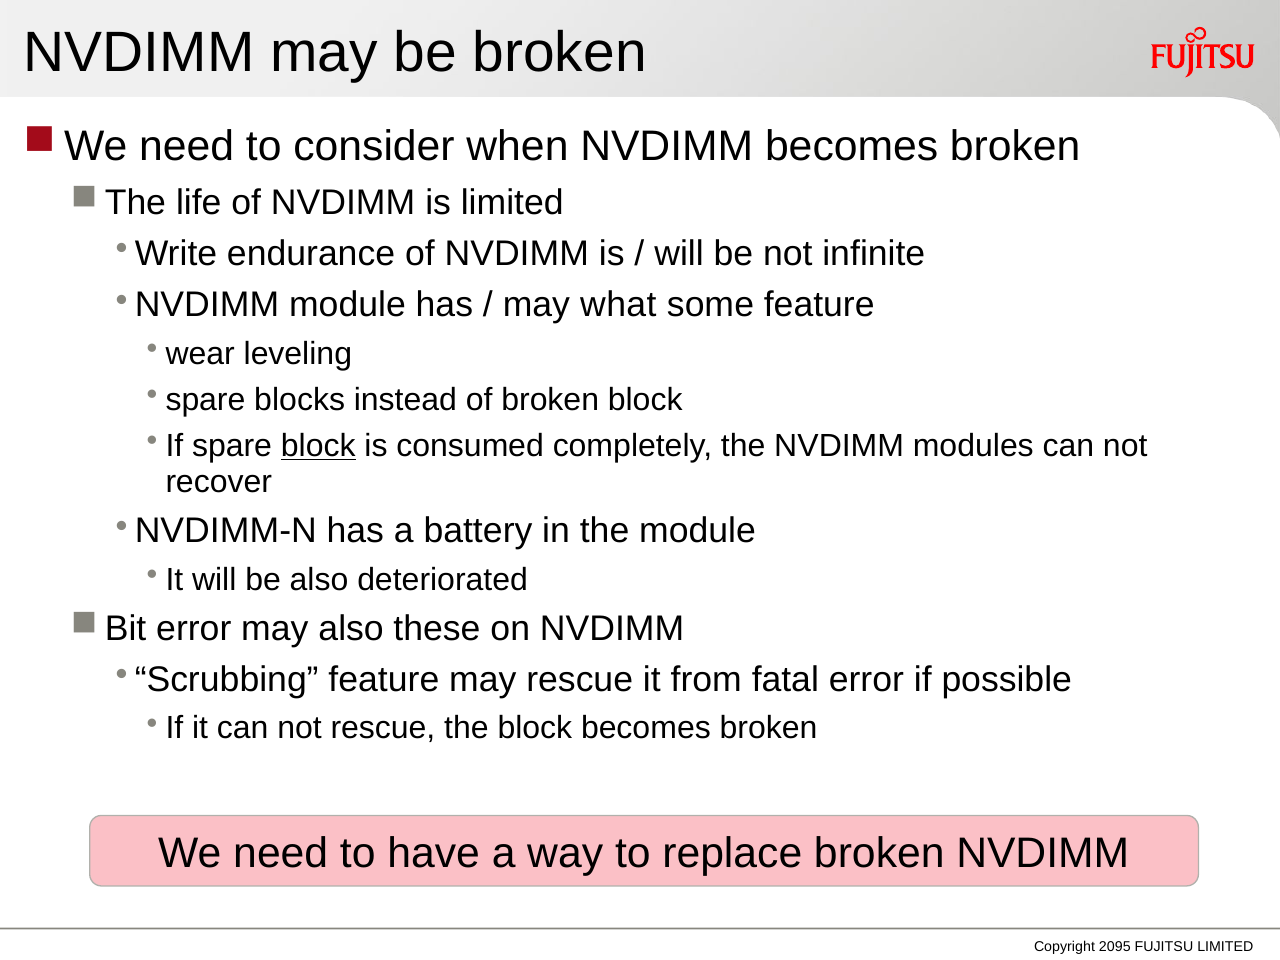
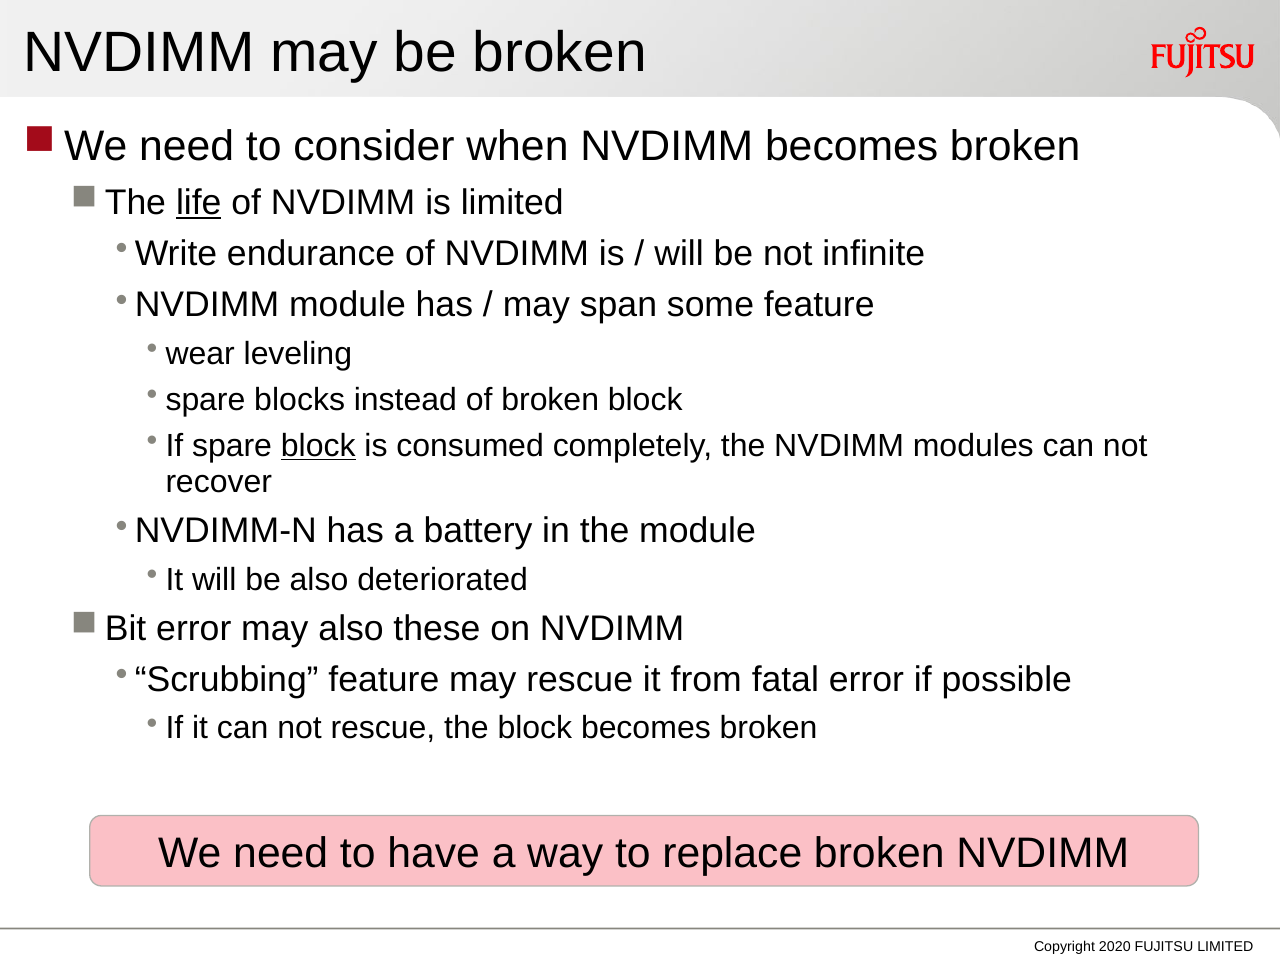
life underline: none -> present (199, 203)
what: what -> span (618, 305)
2095: 2095 -> 2020 (1115, 946)
